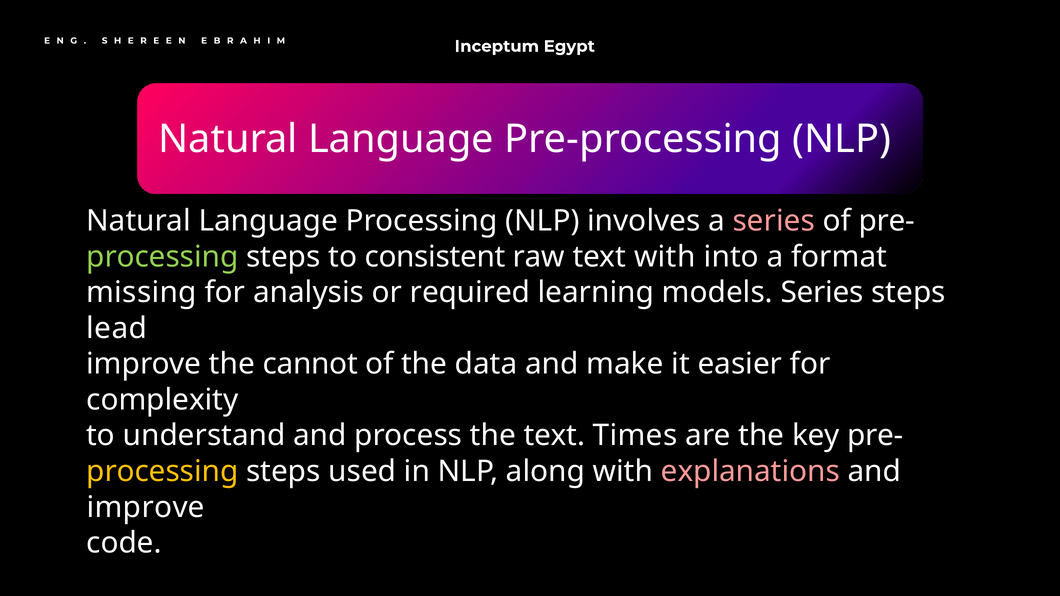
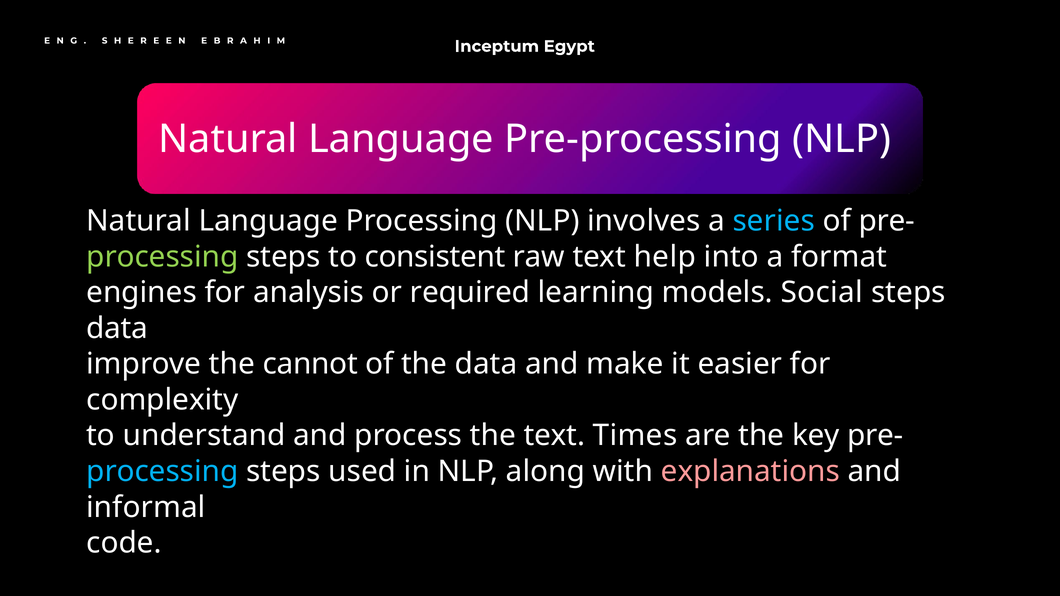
series colour: pink -> light blue (774, 221)
text with: with -> help (665, 257)
missing: missing -> engines (142, 293)
models Series: Series -> Social (822, 293)
lead: lead -> data (117, 329)
processing colour: yellow -> light blue (162, 472)
improve: improve -> informal (146, 507)
